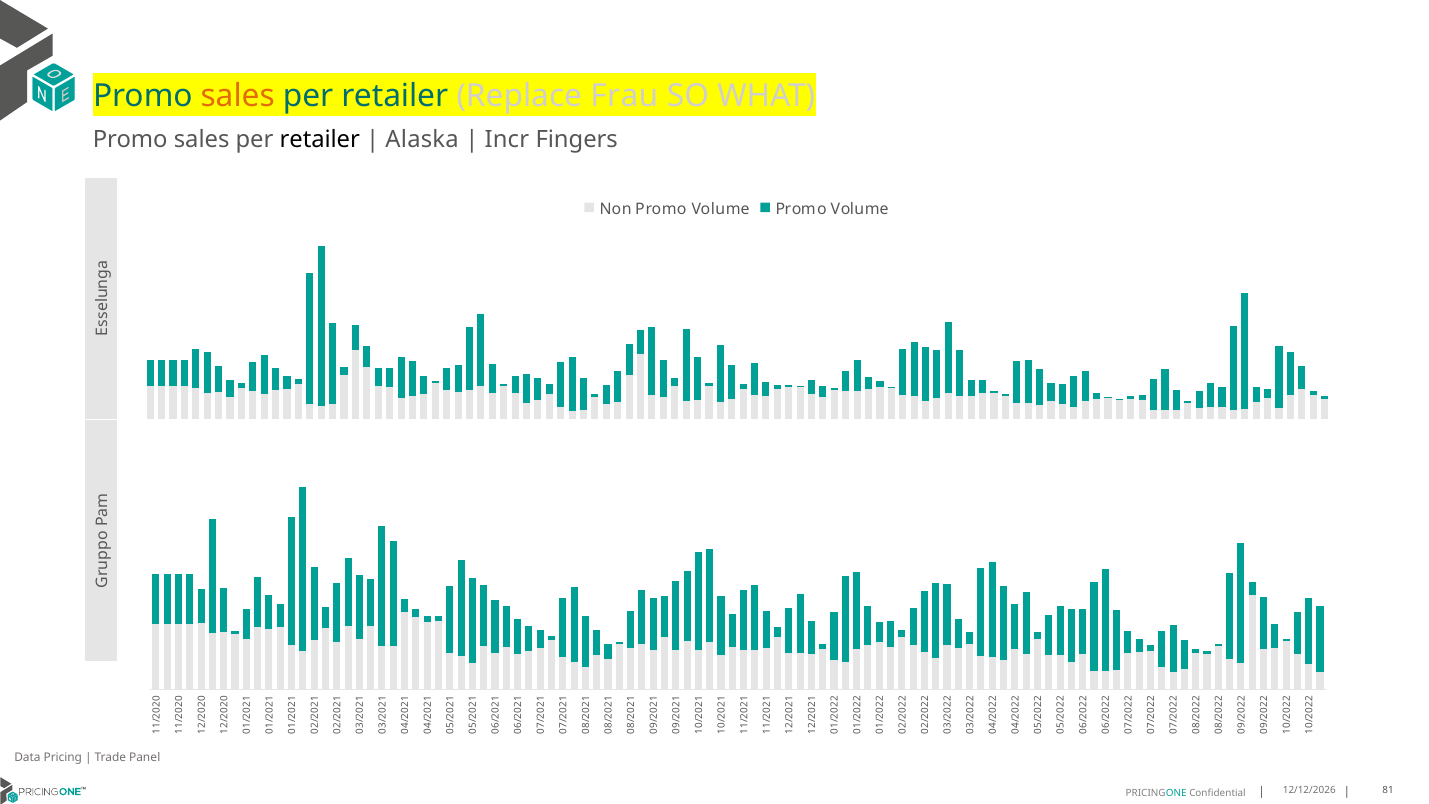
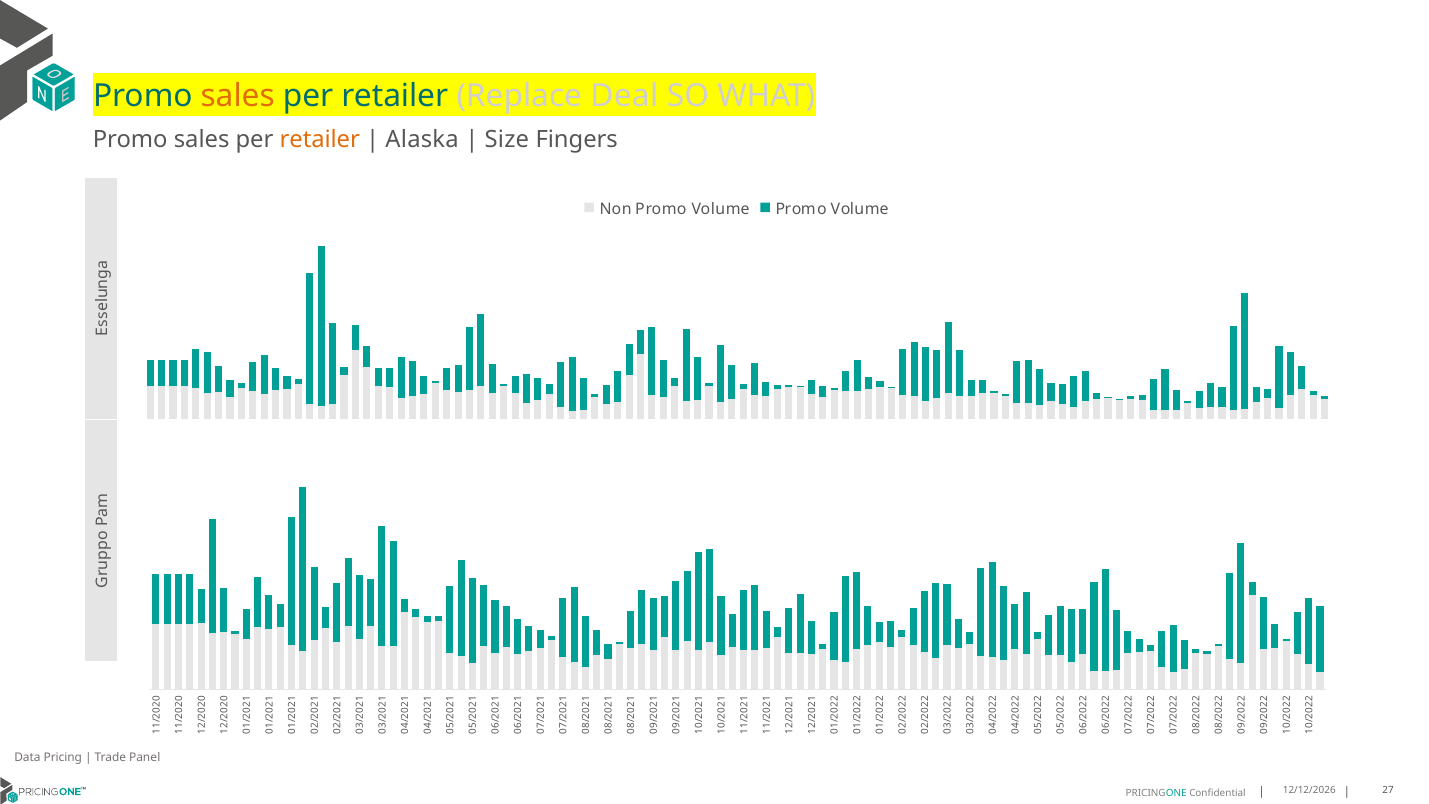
Frau: Frau -> Deal (624, 96)
retailer colour: black -> orange (320, 139)
Incr: Incr -> Size (507, 139)
81: 81 -> 27 (1388, 790)
